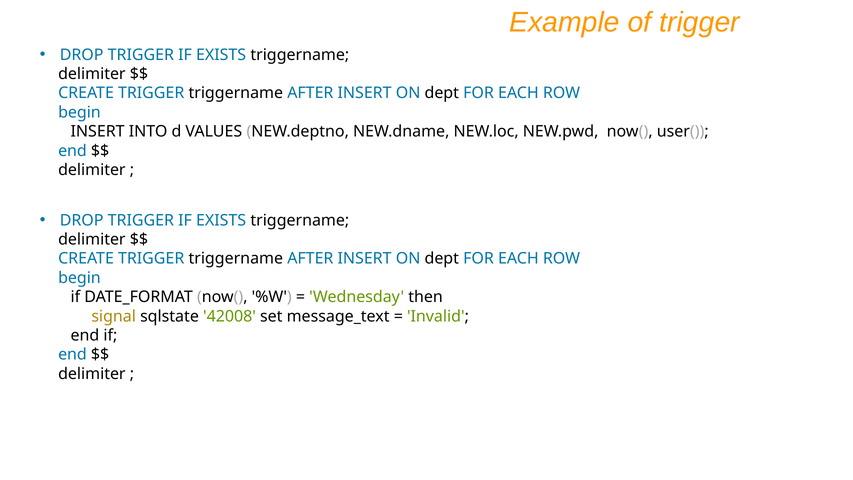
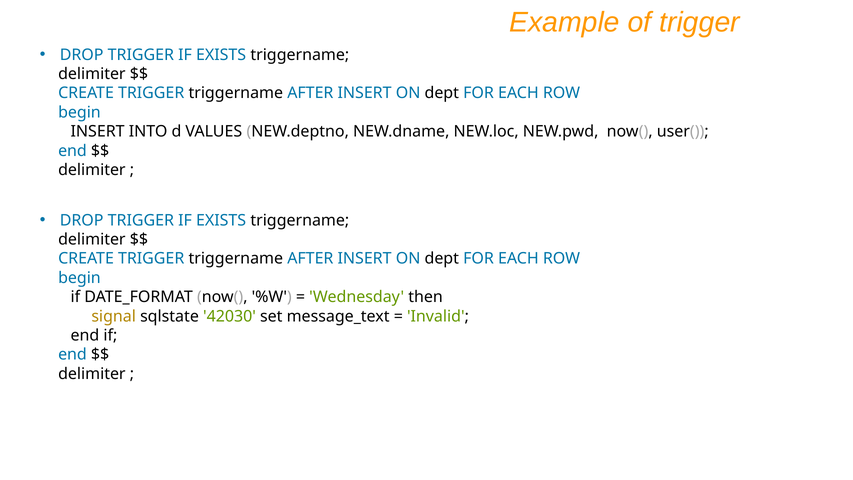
42008: 42008 -> 42030 (229, 316)
